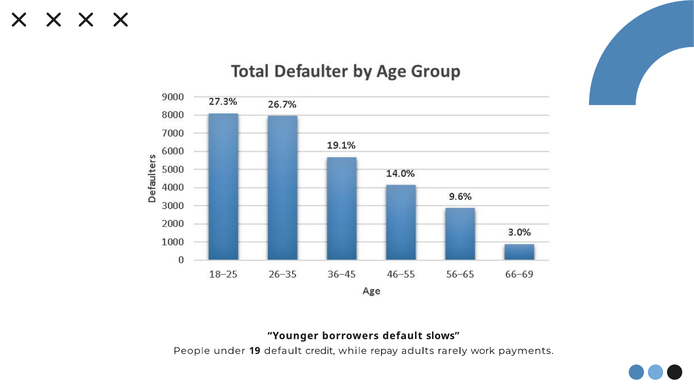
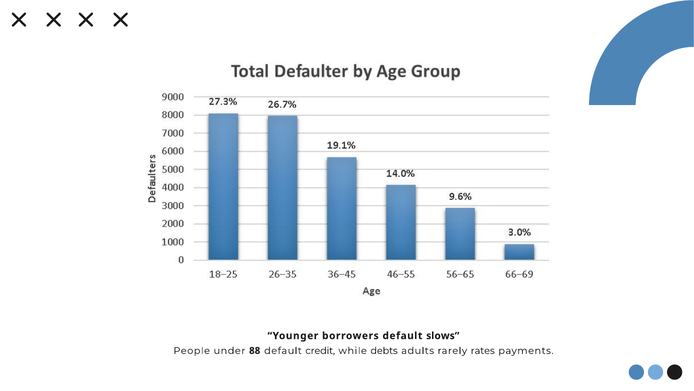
19: 19 -> 88 (255, 350)
repay: repay -> debts (384, 350)
work: work -> rates (483, 350)
